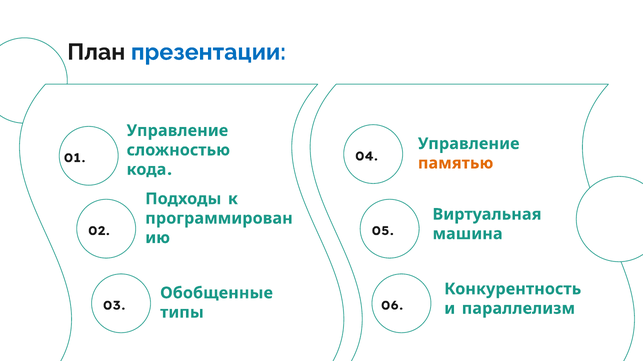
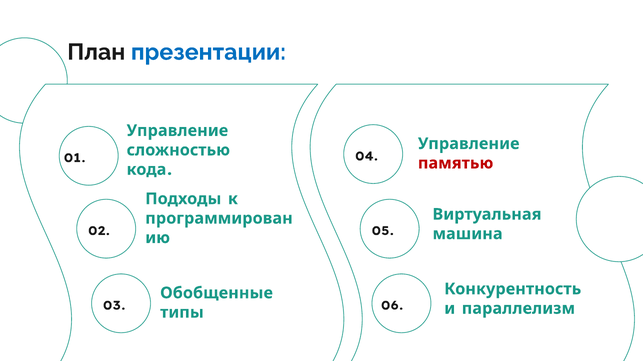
памятью colour: orange -> red (456, 163)
